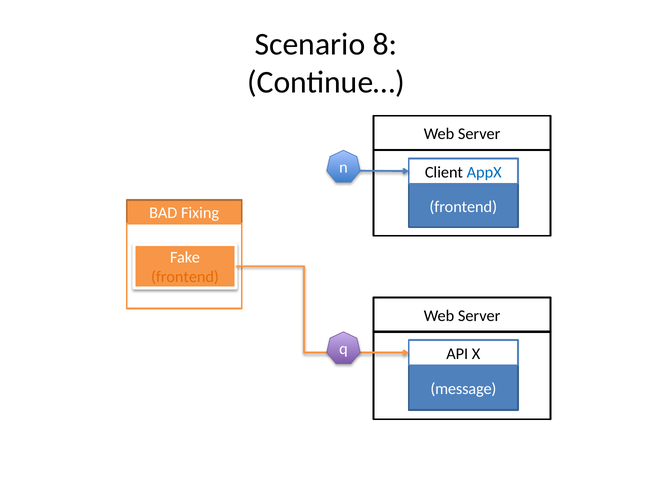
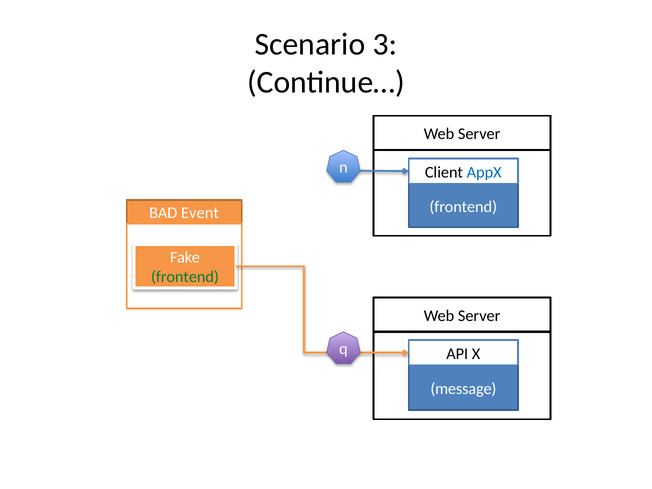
8: 8 -> 3 (385, 44)
Fixing: Fixing -> Event (200, 213)
frontend colour: orange -> green (185, 277)
